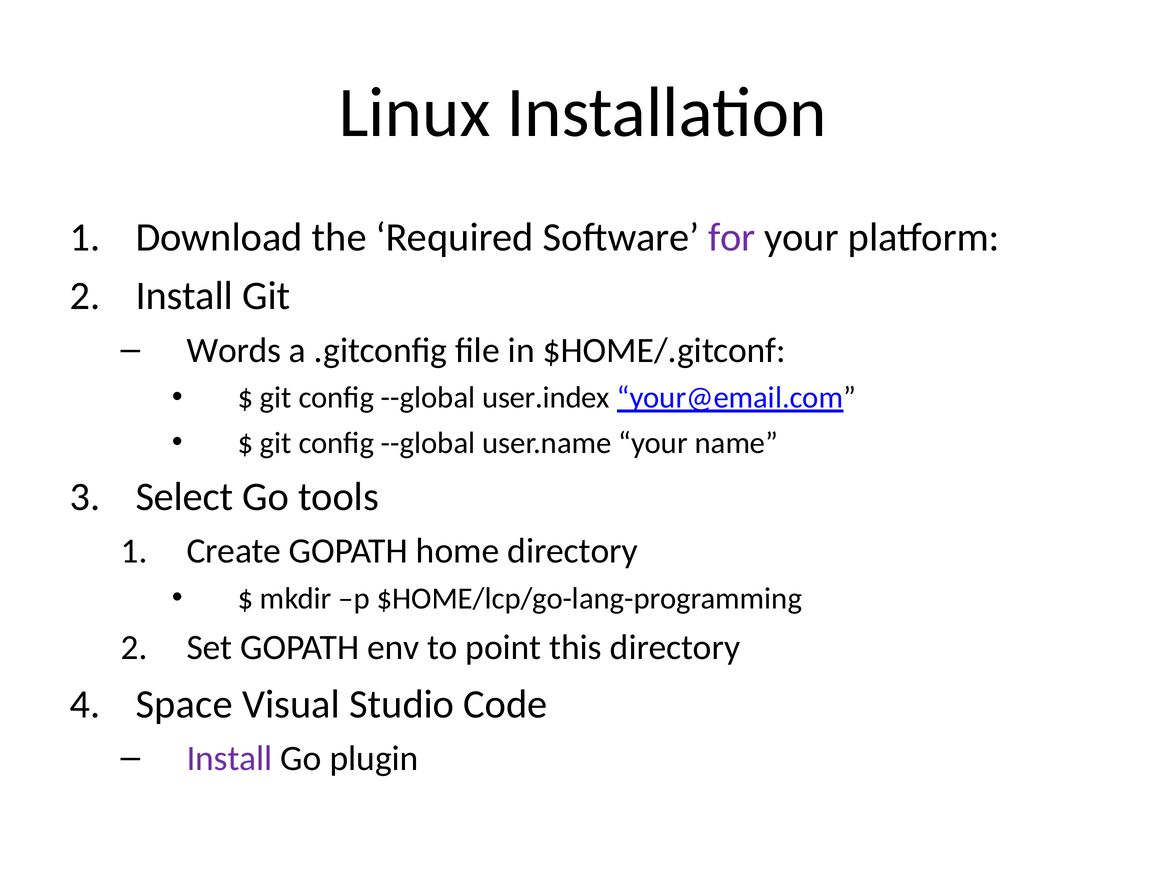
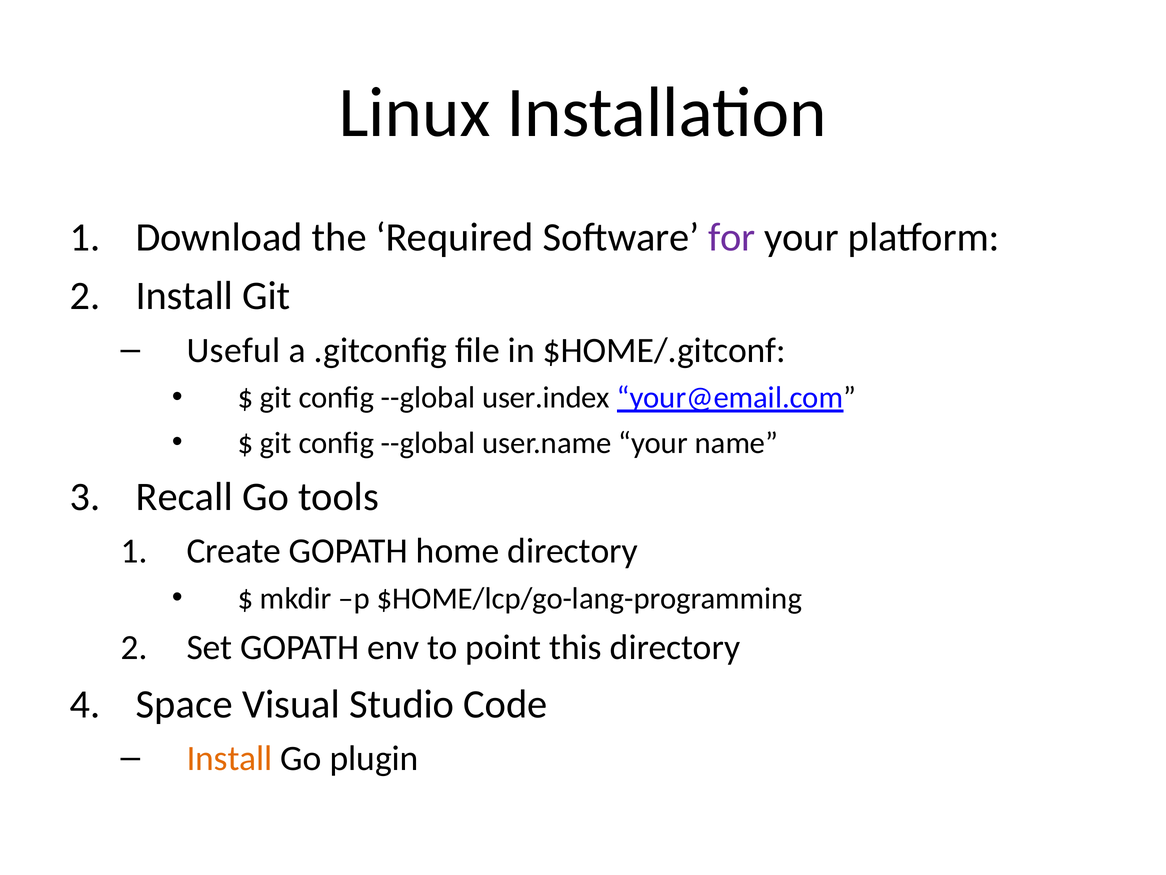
Words: Words -> Useful (234, 350)
Select: Select -> Recall (184, 496)
Install colour: purple -> orange (230, 758)
